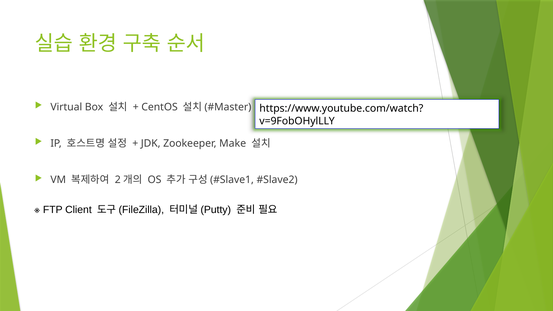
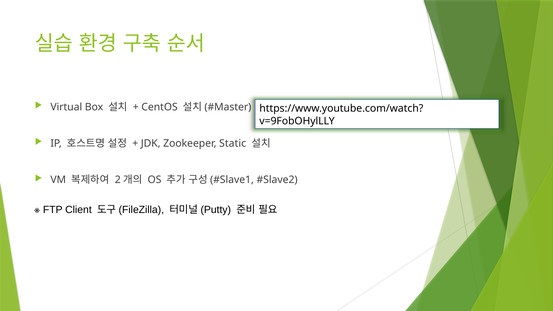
Make: Make -> Static (233, 143)
